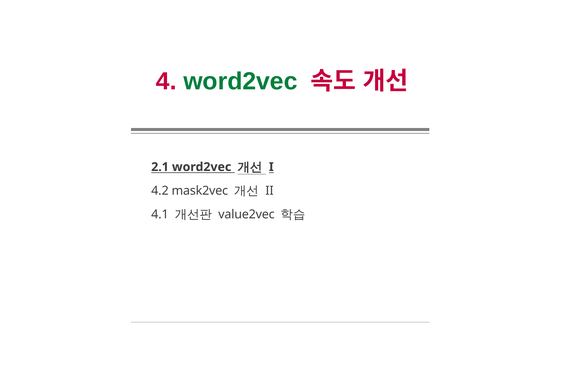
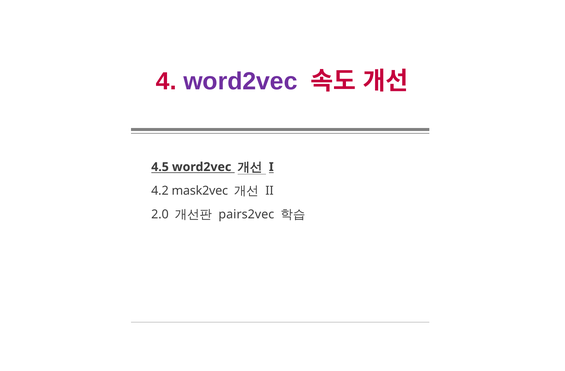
word2vec colour: green -> purple (240, 81)
2.1: 2.1 -> 4.5 (160, 167)
4.1: 4.1 -> 2.0 (160, 214)
value2vec: value2vec -> pairs2vec (246, 214)
